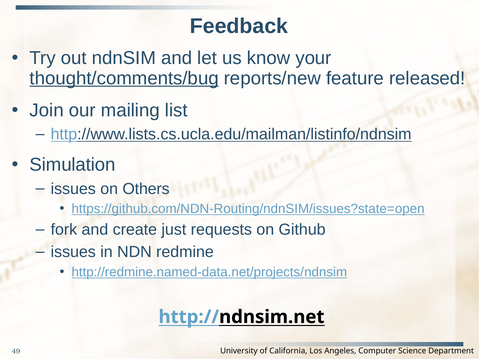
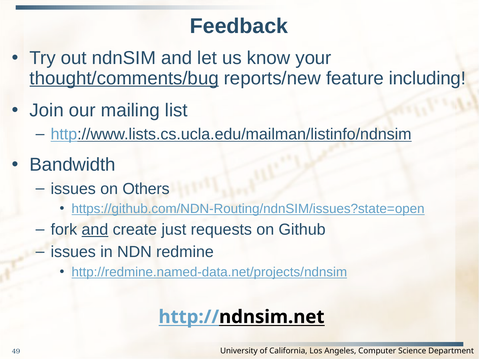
released: released -> including (427, 78)
Simulation: Simulation -> Bandwidth (73, 165)
and underline: none -> present (95, 230)
